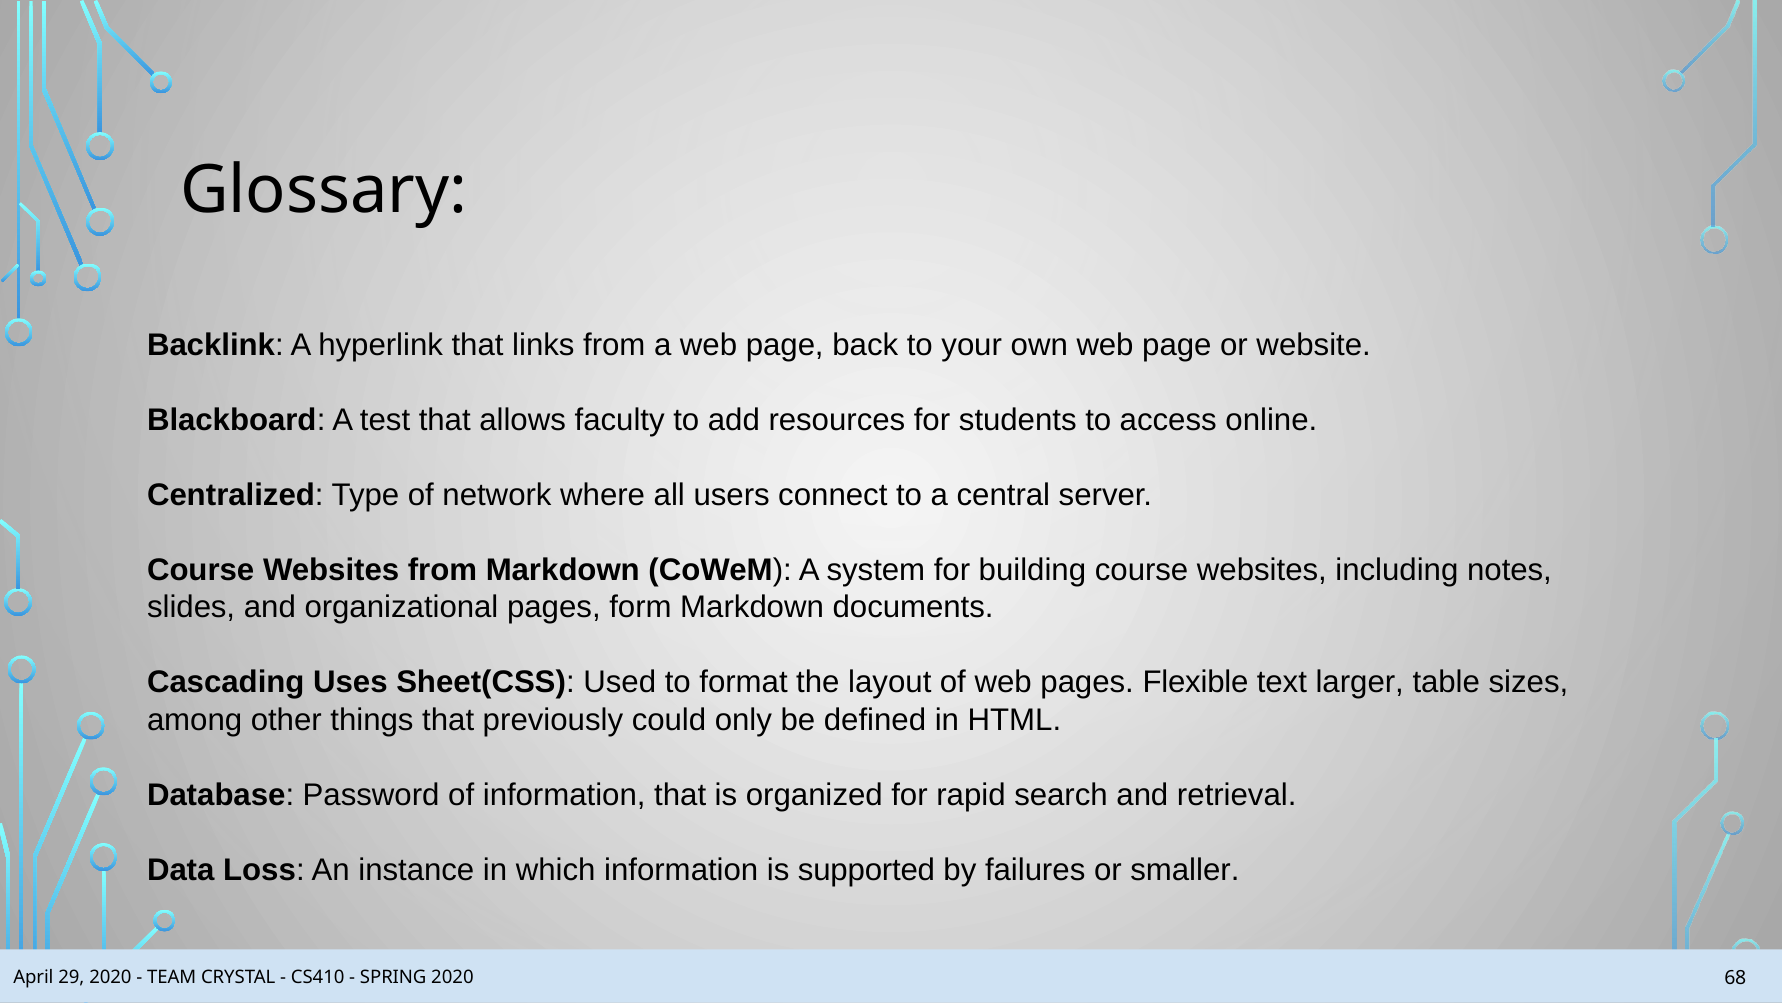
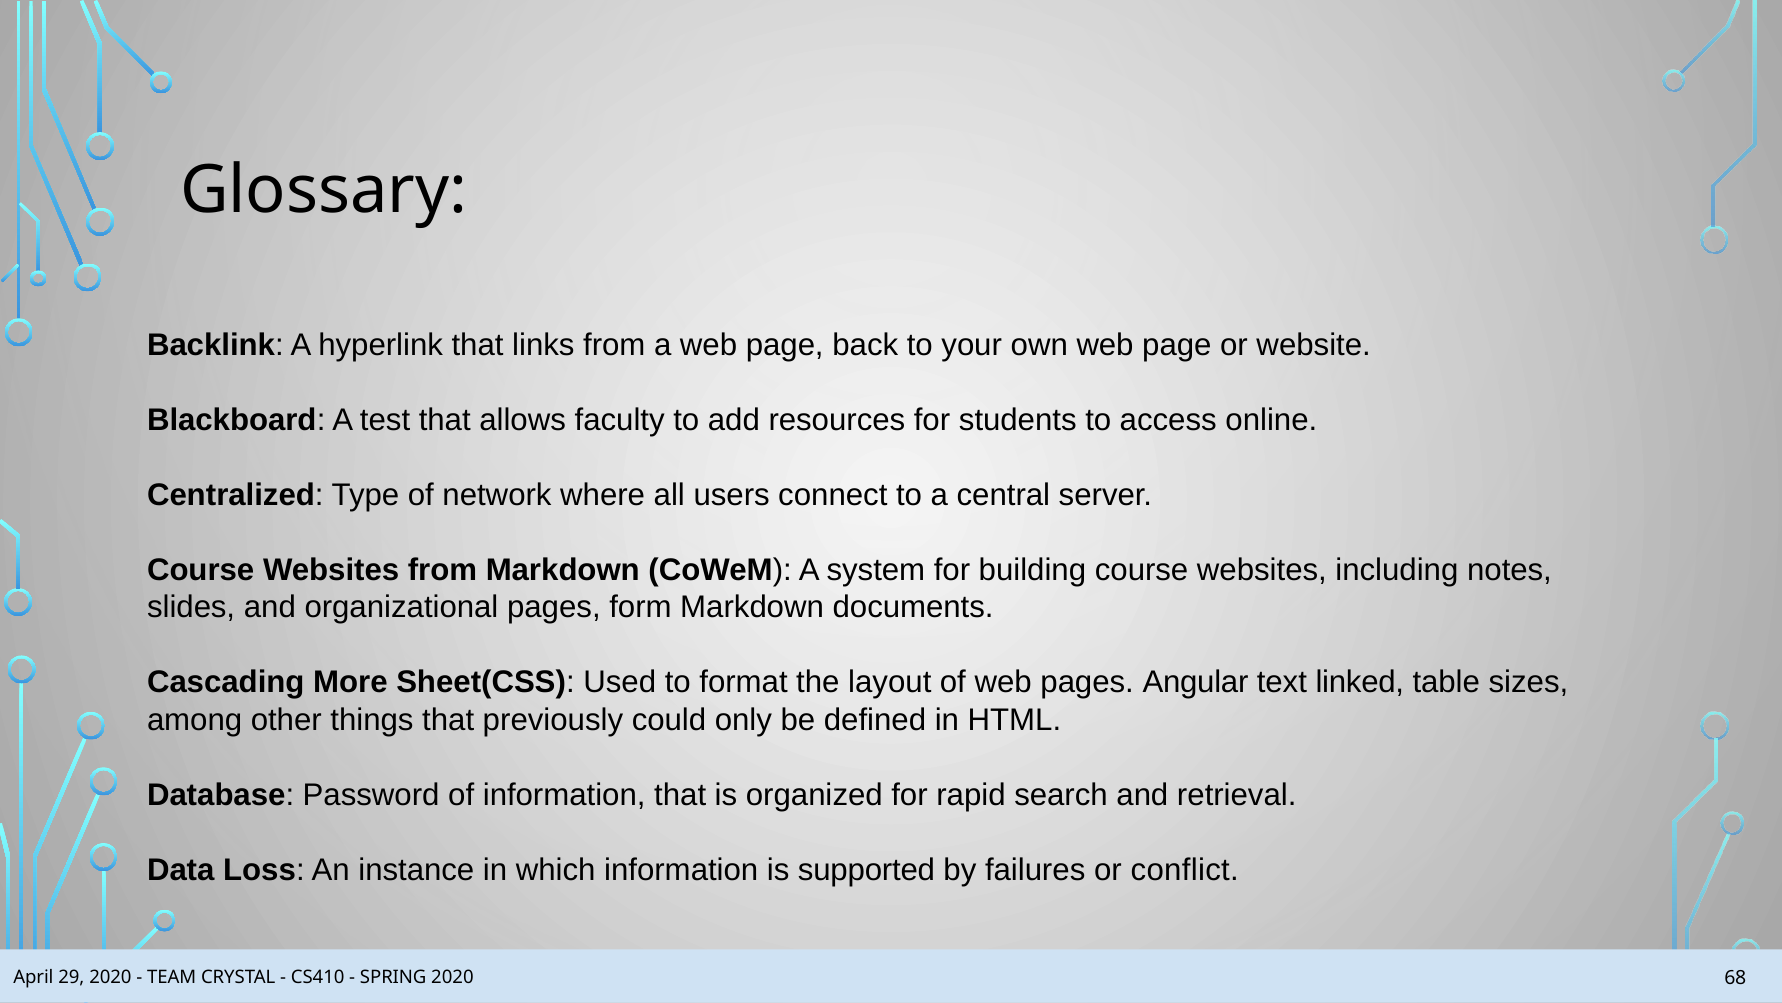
Uses: Uses -> More (350, 682)
Flexible: Flexible -> Angular (1196, 682)
larger: larger -> linked (1360, 682)
smaller: smaller -> conflict (1185, 869)
